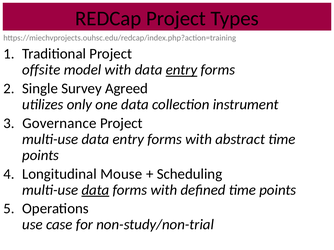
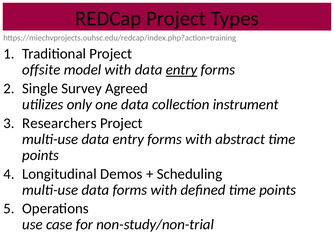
Governance: Governance -> Researchers (59, 123)
Mouse: Mouse -> Demos (121, 174)
data underline: present -> none (95, 190)
